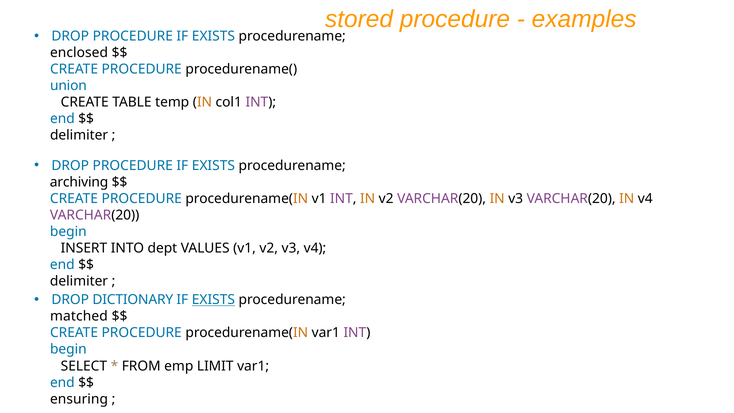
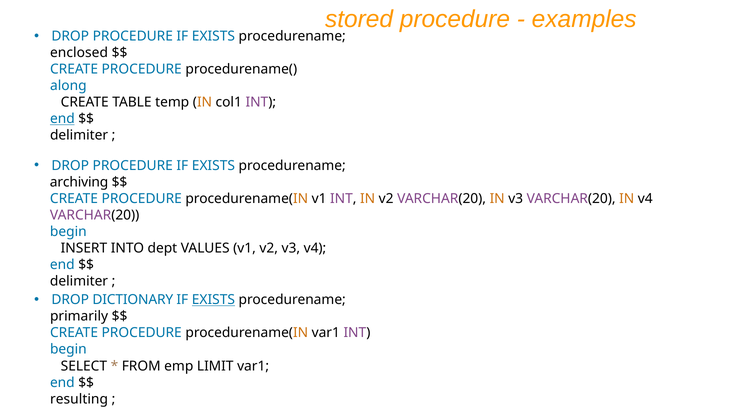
union: union -> along (68, 86)
end underline: none -> present (62, 119)
matched: matched -> primarily (79, 316)
ensuring: ensuring -> resulting (79, 399)
